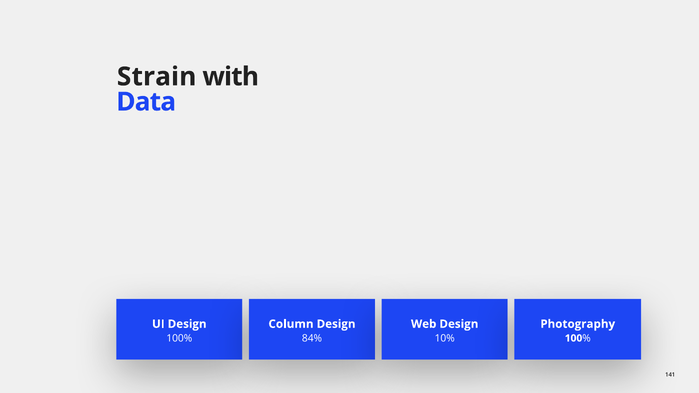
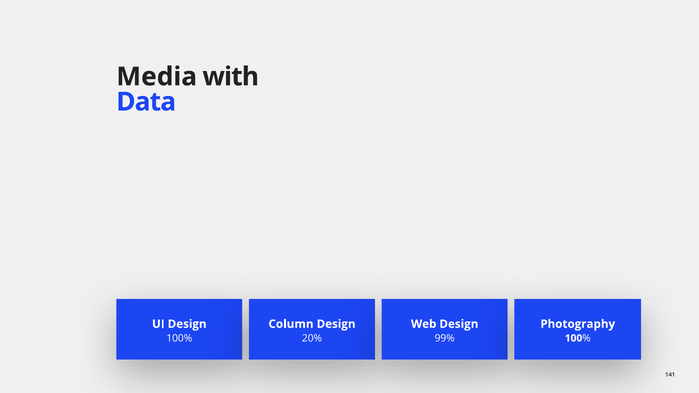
Strain: Strain -> Media (157, 77)
84%: 84% -> 20% (312, 338)
10%: 10% -> 99% (445, 338)
